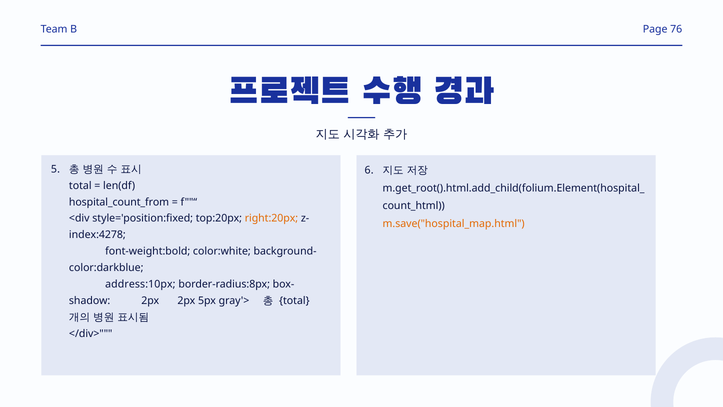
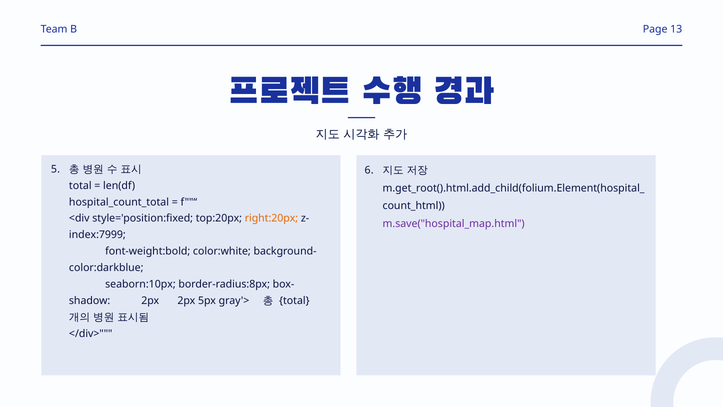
76: 76 -> 13 (676, 29)
hospital_count_from: hospital_count_from -> hospital_count_total (119, 202)
m.save("hospital_map.html colour: orange -> purple (454, 223)
index:4278: index:4278 -> index:7999 (97, 235)
address:10px: address:10px -> seaborn:10px (140, 284)
